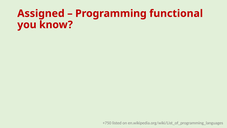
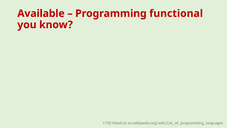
Assigned: Assigned -> Available (41, 13)
